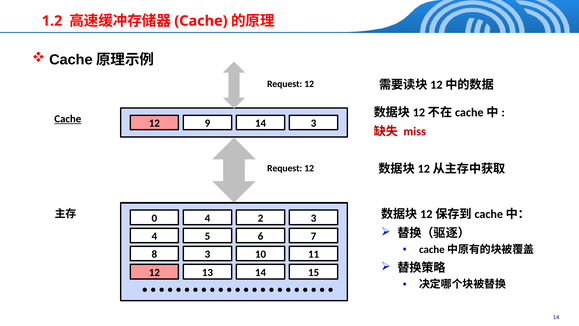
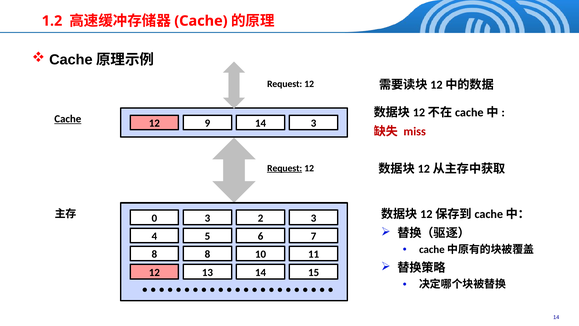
Request underline: none -> present (285, 168)
0 4: 4 -> 3 (207, 218)
8 3: 3 -> 8 (207, 254)
